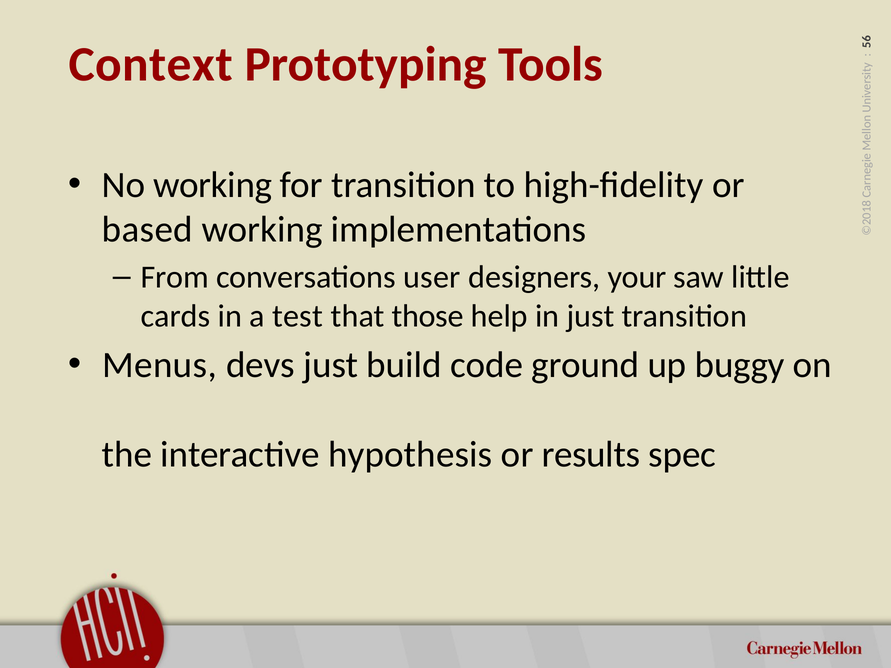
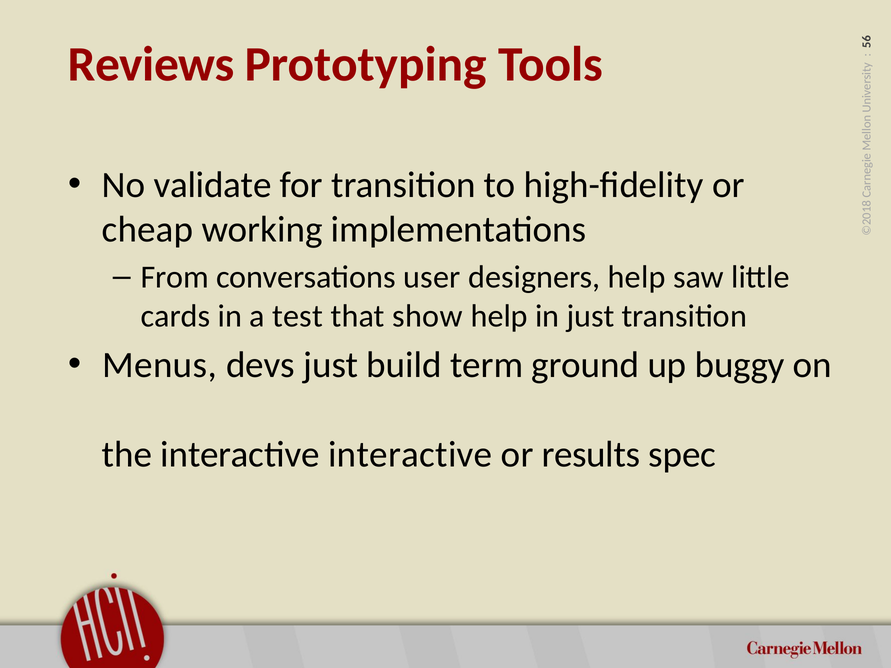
Context: Context -> Reviews (151, 64)
No working: working -> validate (213, 185)
based: based -> cheap (147, 230)
designers your: your -> help (637, 277)
those: those -> show (427, 316)
code: code -> term (487, 365)
interactive hypothesis: hypothesis -> interactive (410, 454)
